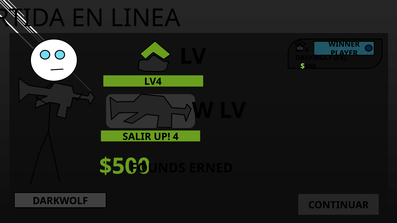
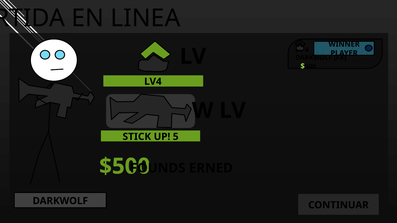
SALIR: SALIR -> STICK (137, 137)
UP 4: 4 -> 5 (176, 137)
